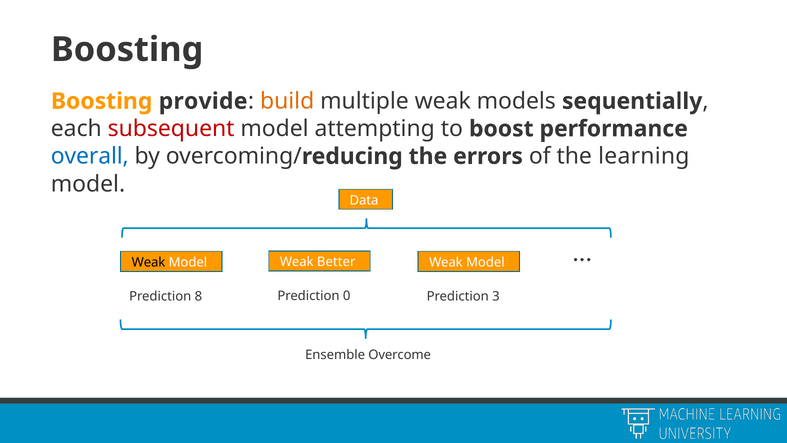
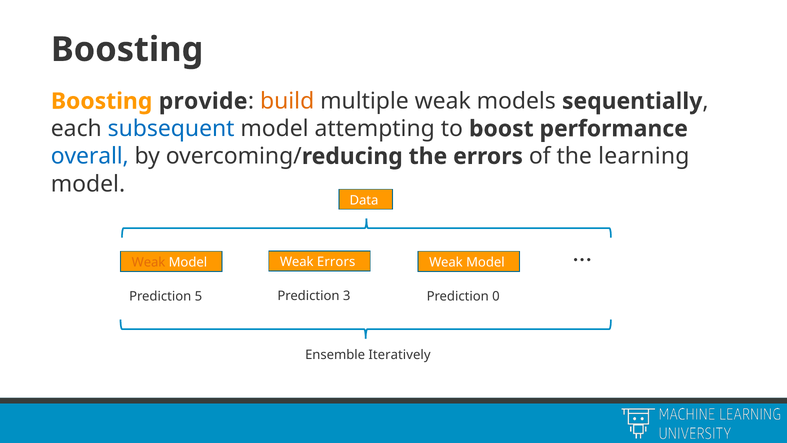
subsequent colour: red -> blue (171, 129)
Weak Better: Better -> Errors (336, 262)
Weak colour: black -> orange (149, 262)
0: 0 -> 3 (347, 296)
8: 8 -> 5 (198, 296)
3: 3 -> 0 (496, 296)
Overcome: Overcome -> Iteratively (400, 355)
